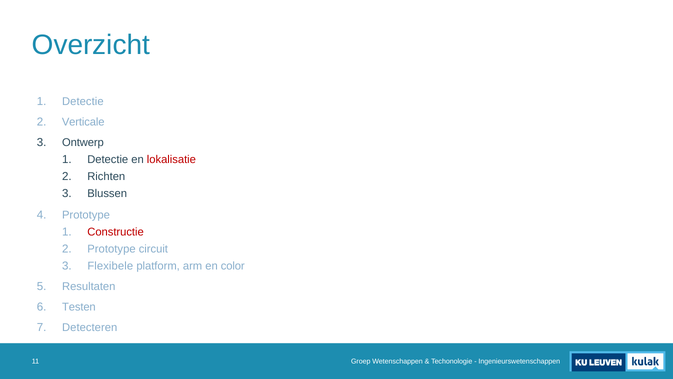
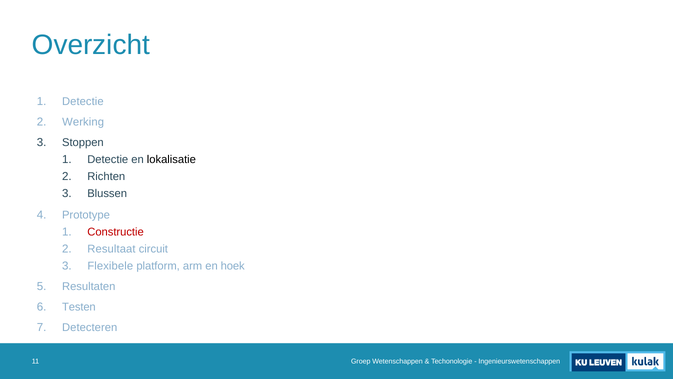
Verticale: Verticale -> Werking (83, 122)
Ontwerp: Ontwerp -> Stoppen (83, 142)
lokalisatie colour: red -> black (171, 159)
Prototype: Prototype -> Resultaat (111, 249)
color: color -> hoek (233, 266)
